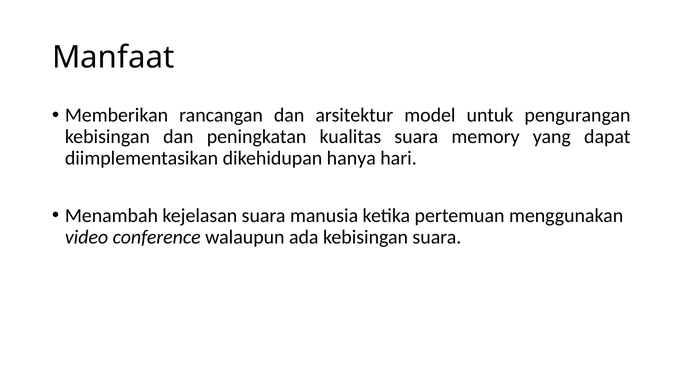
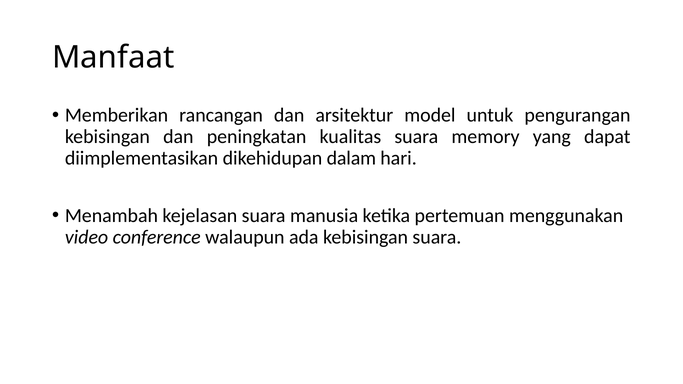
hanya: hanya -> dalam (351, 158)
